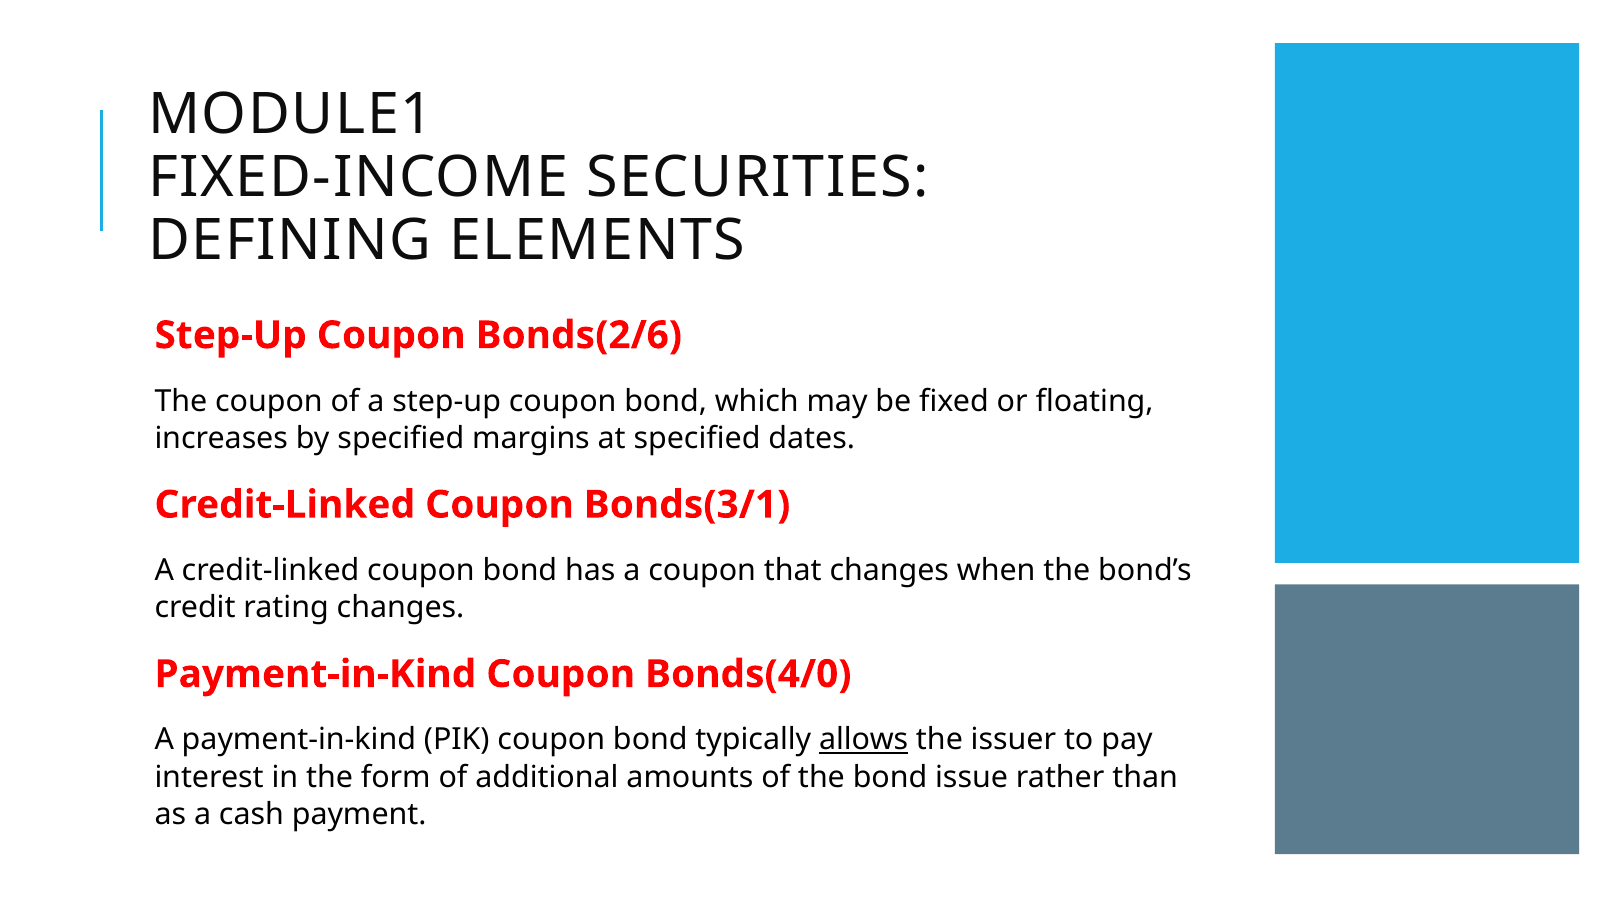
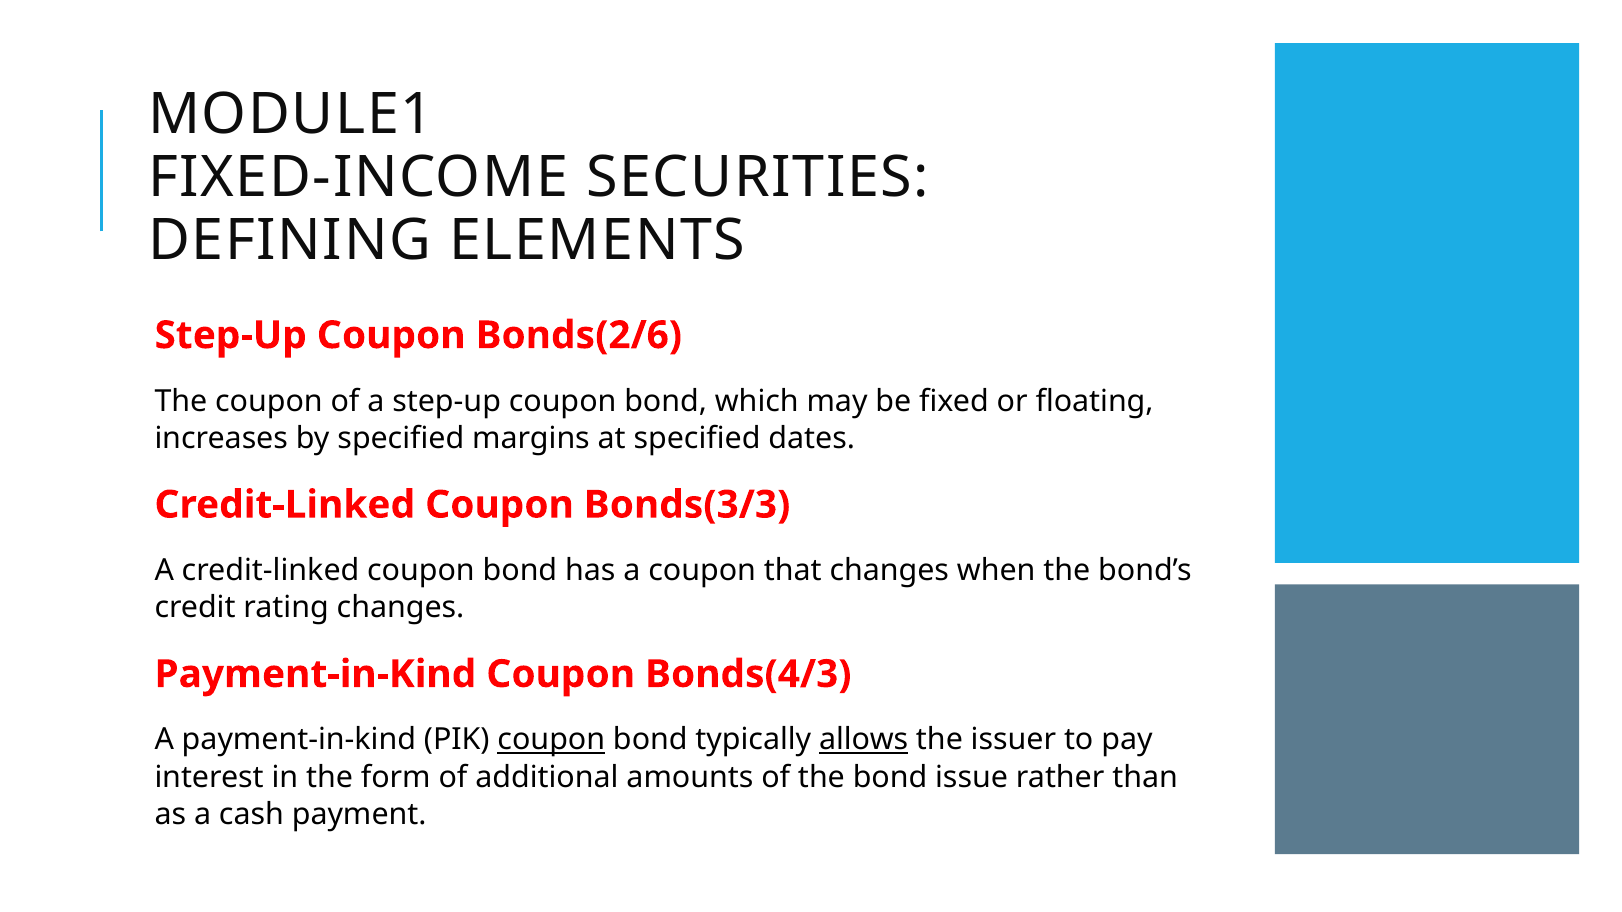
Bonds(3/1: Bonds(3/1 -> Bonds(3/3 (687, 505)
Bonds(4/0: Bonds(4/0 -> Bonds(4/3 (748, 674)
coupon underline: none -> present (551, 740)
